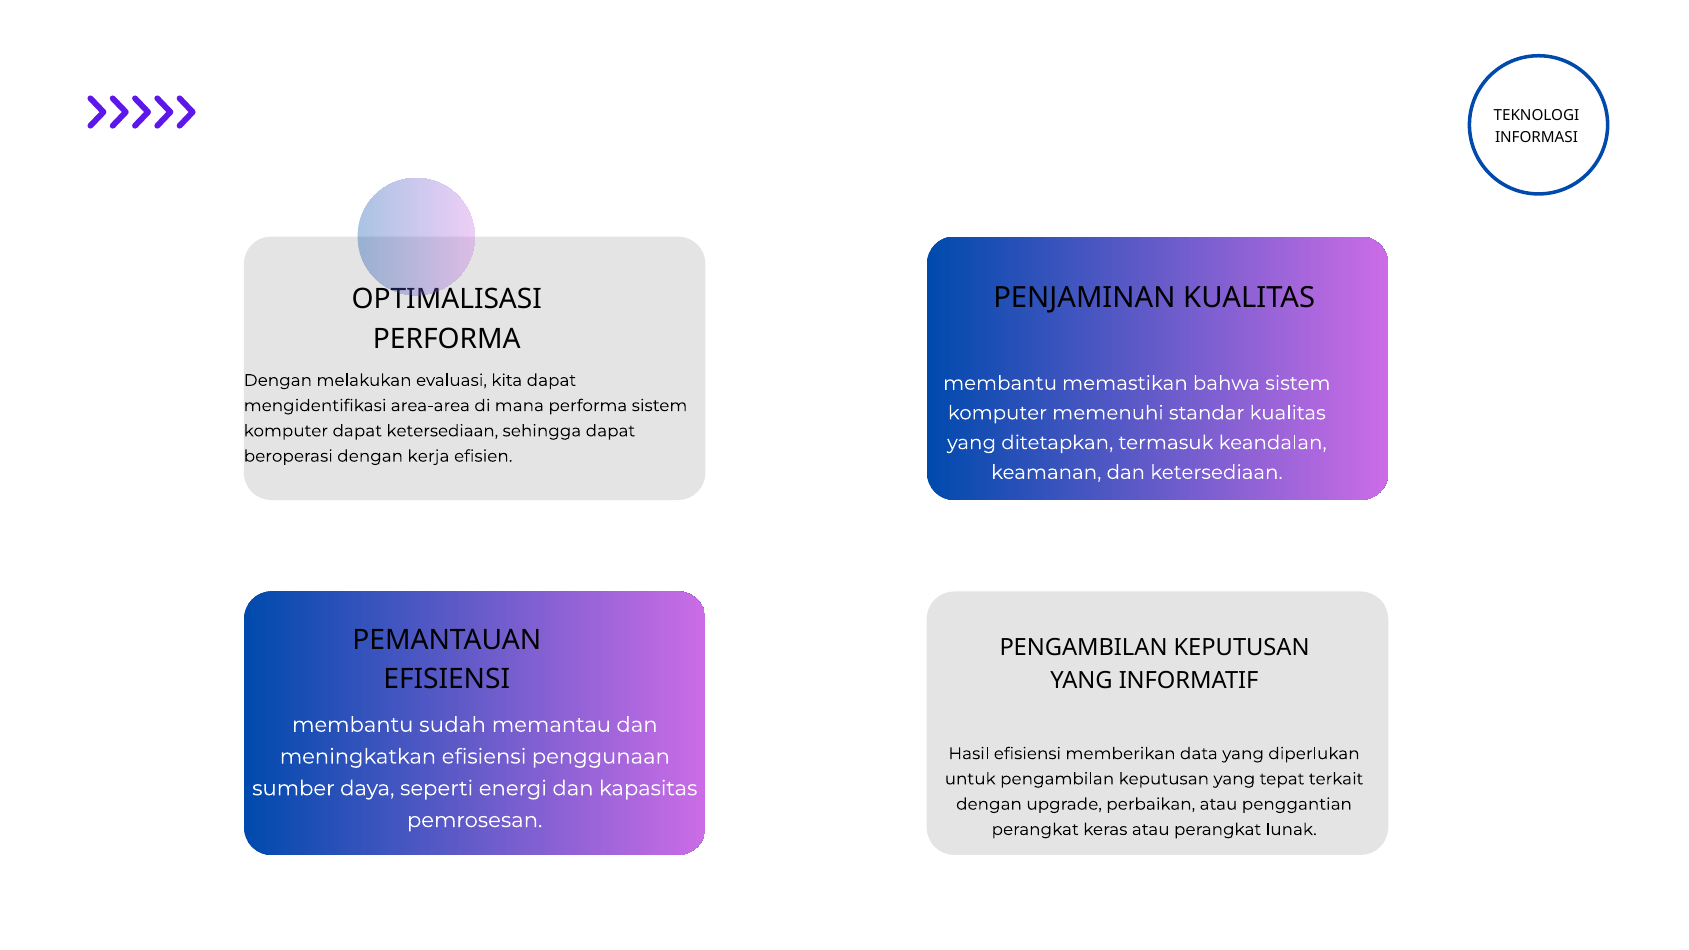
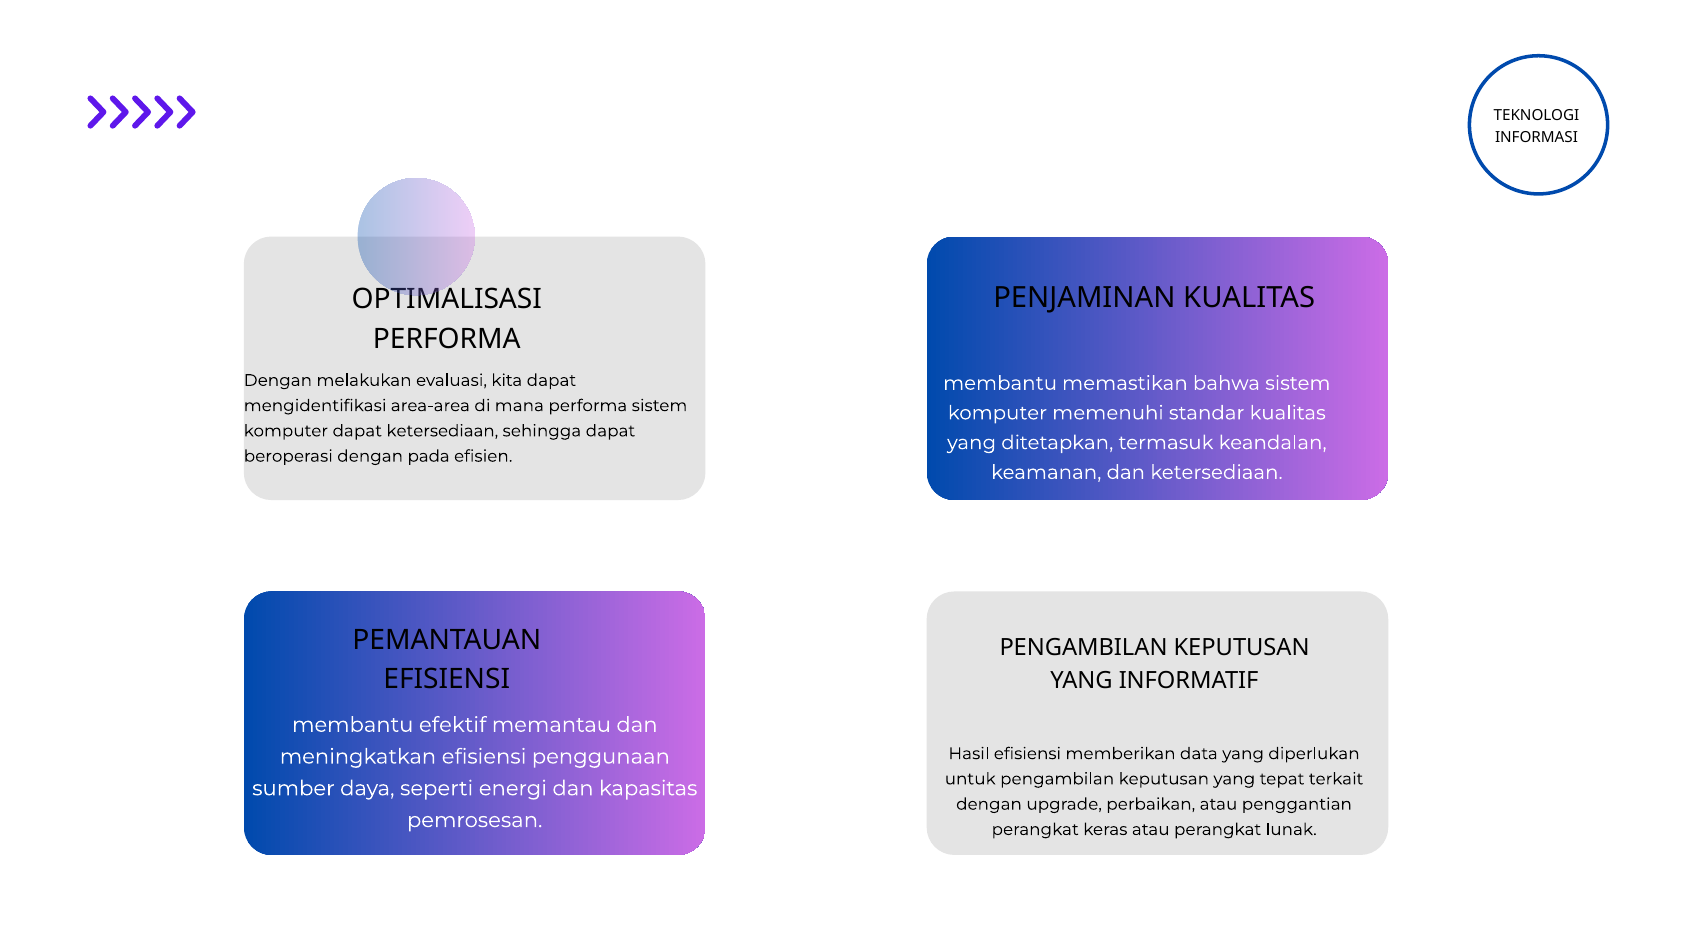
kerja: kerja -> pada (429, 456)
sudah: sudah -> efektif (453, 725)
